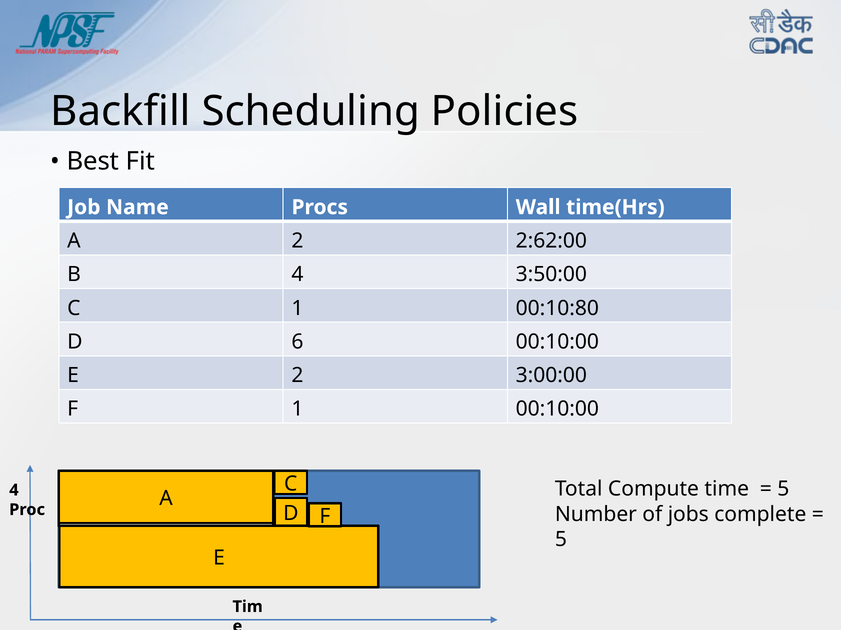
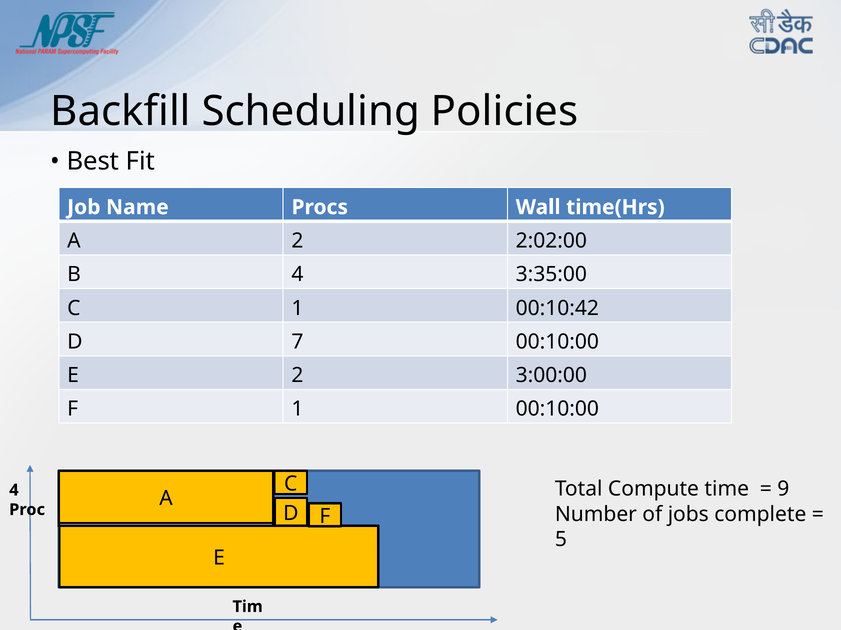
2:62:00: 2:62:00 -> 2:02:00 (551, 241)
3:50:00: 3:50:00 -> 3:35:00 (551, 275)
00:10:80: 00:10:80 -> 00:10:42 (557, 309)
6: 6 -> 7 (297, 342)
5: 5 -> 9 (783, 490)
